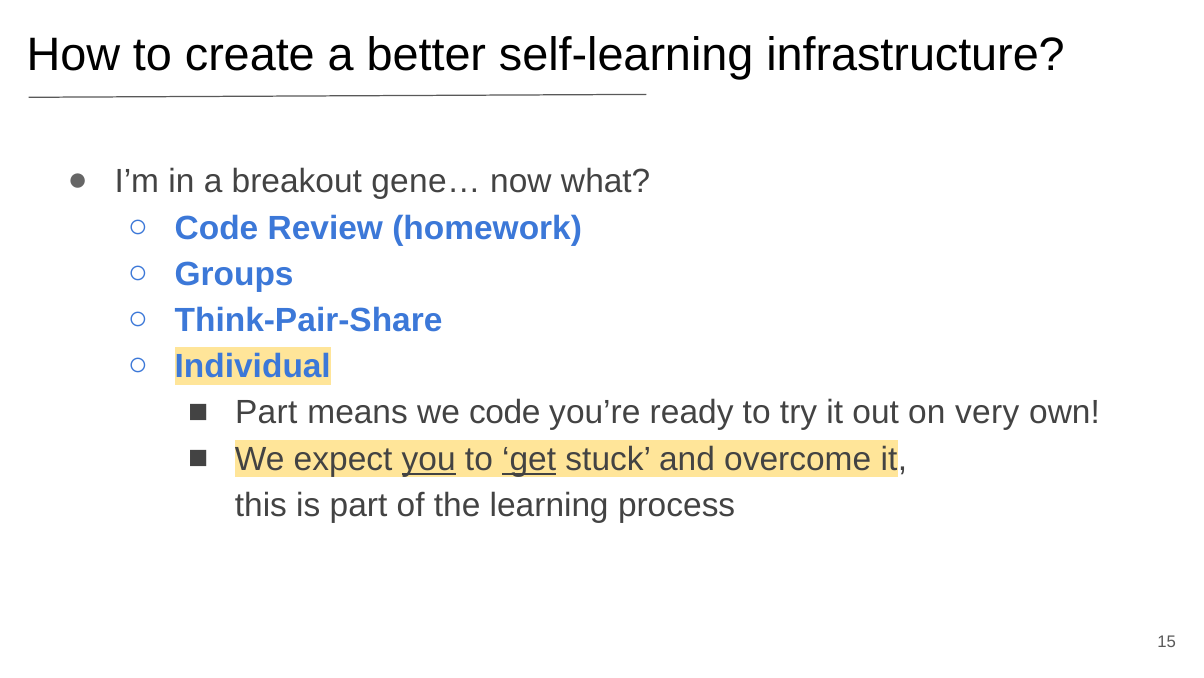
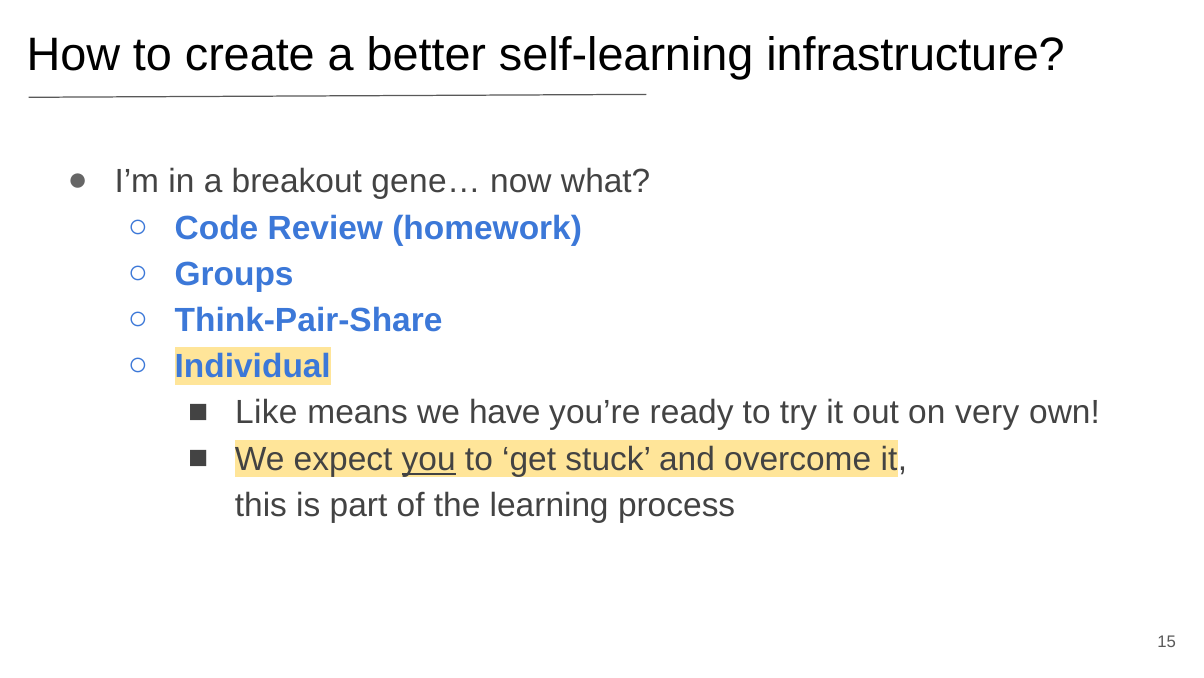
Part: Part -> Like (266, 412)
we code: code -> have (505, 412)
get underline: present -> none (529, 459)
